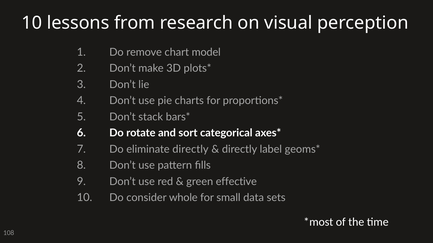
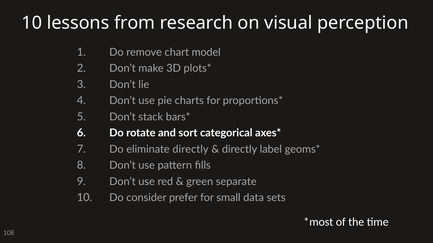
effective: effective -> separate (236, 182)
whole: whole -> prefer (183, 198)
